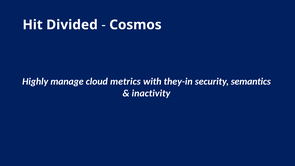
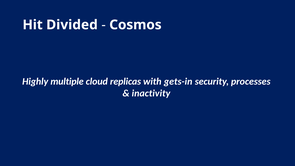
manage: manage -> multiple (67, 81)
metrics: metrics -> replicas (125, 81)
they-in: they-in -> gets-in (178, 81)
semantics: semantics -> processes (251, 81)
